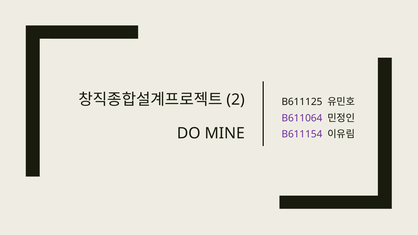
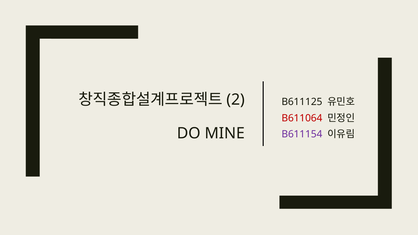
B611064 colour: purple -> red (302, 118)
